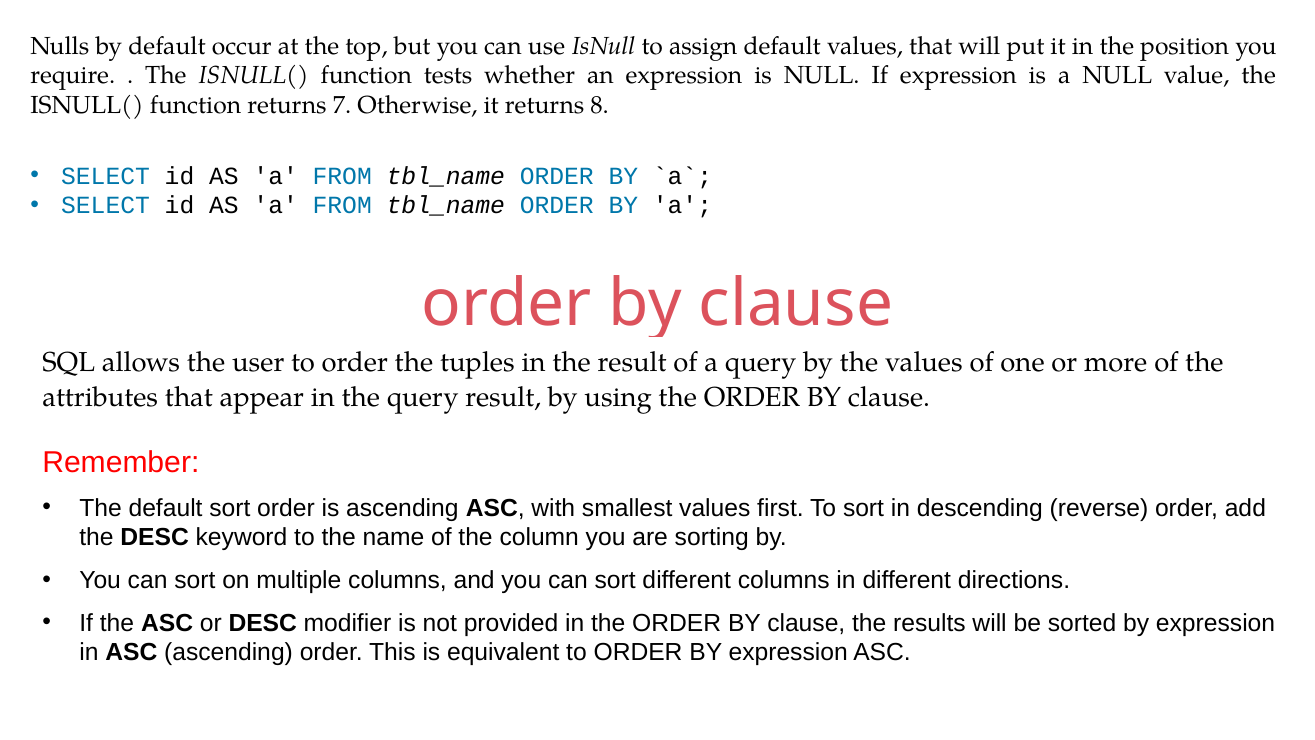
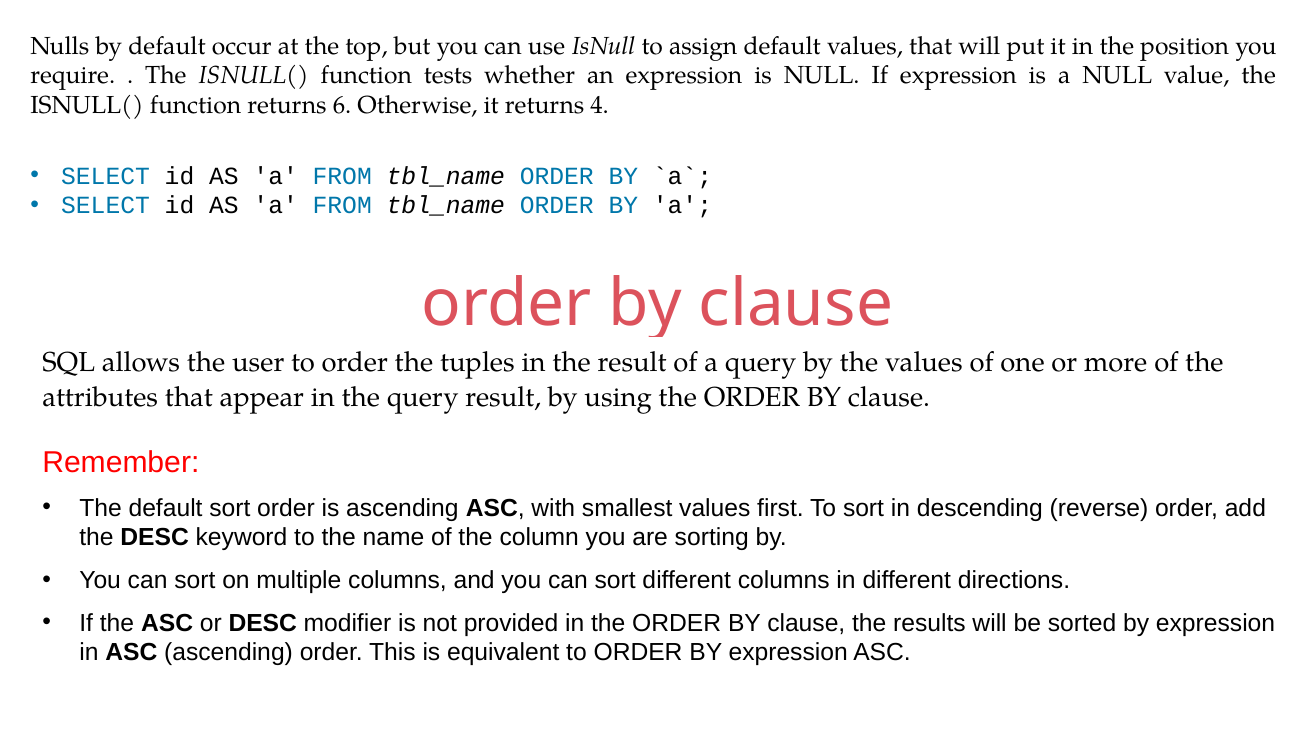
7: 7 -> 6 (342, 105)
8: 8 -> 4 (600, 105)
